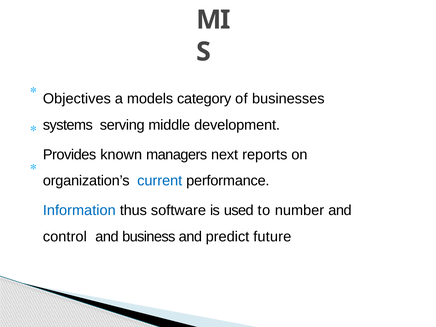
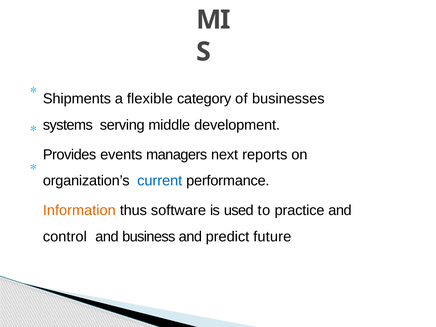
Objectives: Objectives -> Shipments (77, 99)
models: models -> flexible (150, 99)
known: known -> events (121, 155)
Information colour: blue -> orange (79, 210)
number: number -> practice (300, 210)
